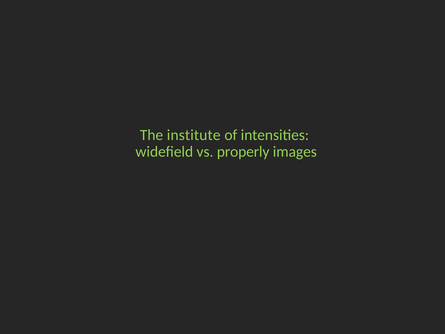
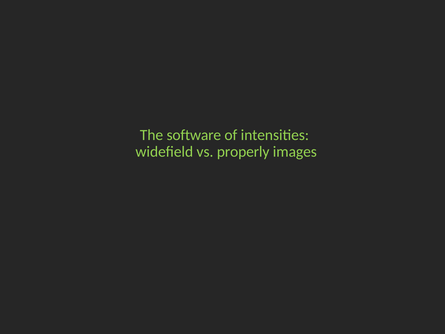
institute: institute -> software (194, 135)
